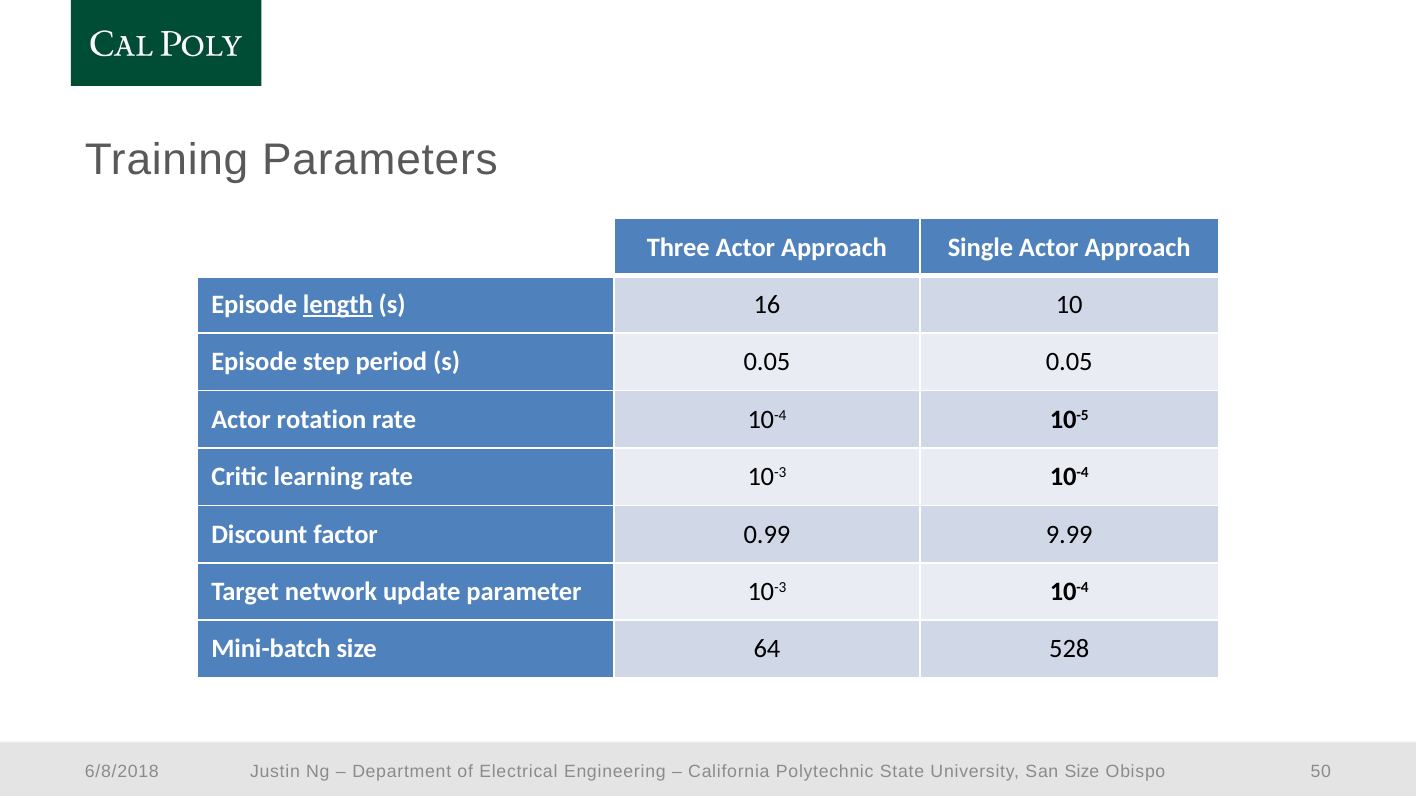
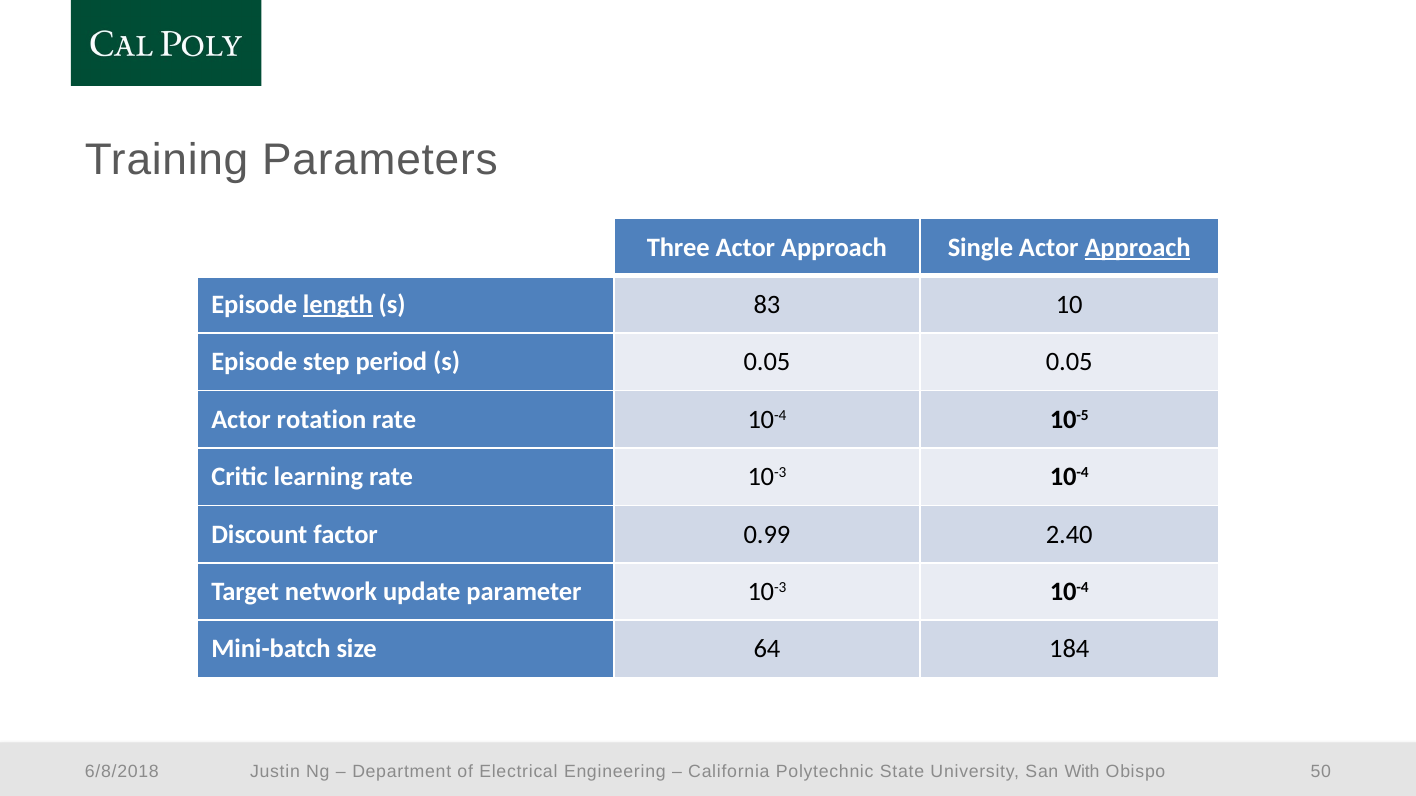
Approach underline: none -> present (1138, 248)
16: 16 -> 83 (767, 305)
9.99: 9.99 -> 2.40 (1069, 535)
528: 528 -> 184 (1069, 650)
San Size: Size -> With (1082, 772)
